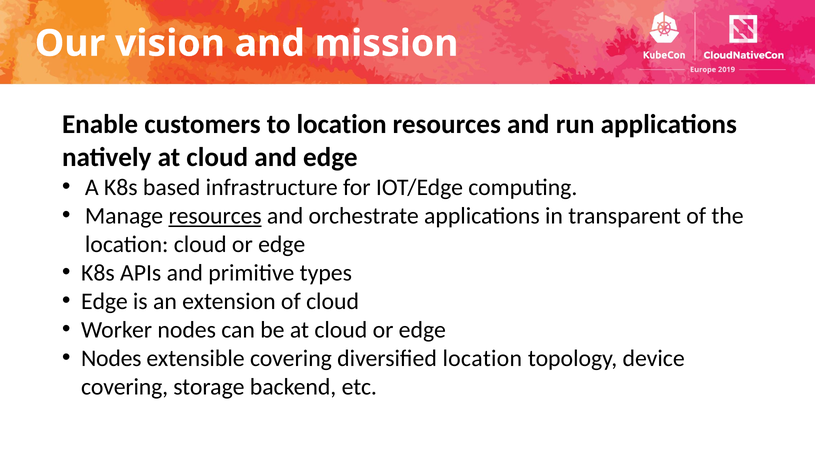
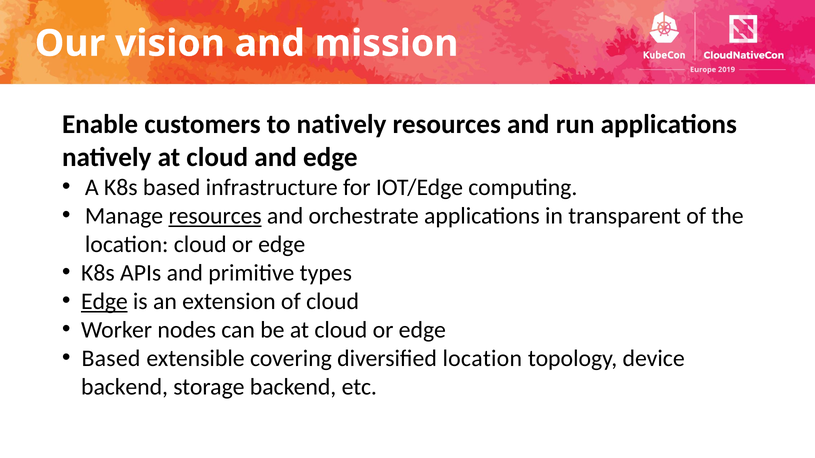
to location: location -> natively (342, 125)
Edge underline: none -> present (104, 302)
Nodes: Nodes -> Based (111, 359)
covering: covering -> backend (125, 387)
